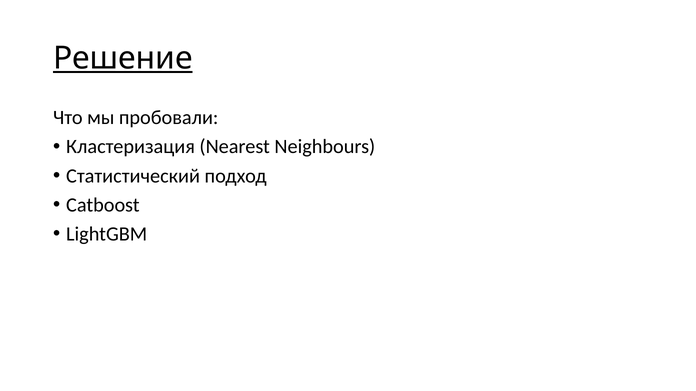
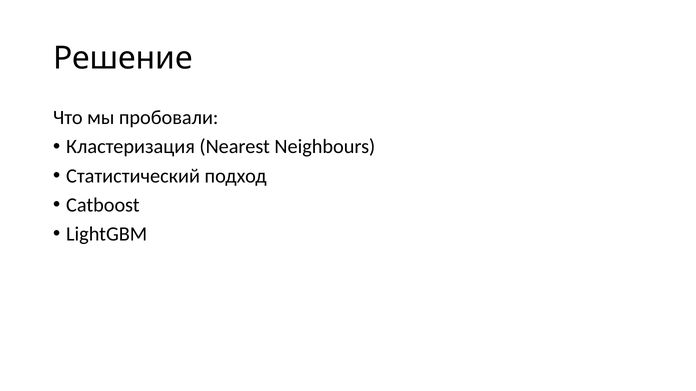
Решение underline: present -> none (123, 58)
